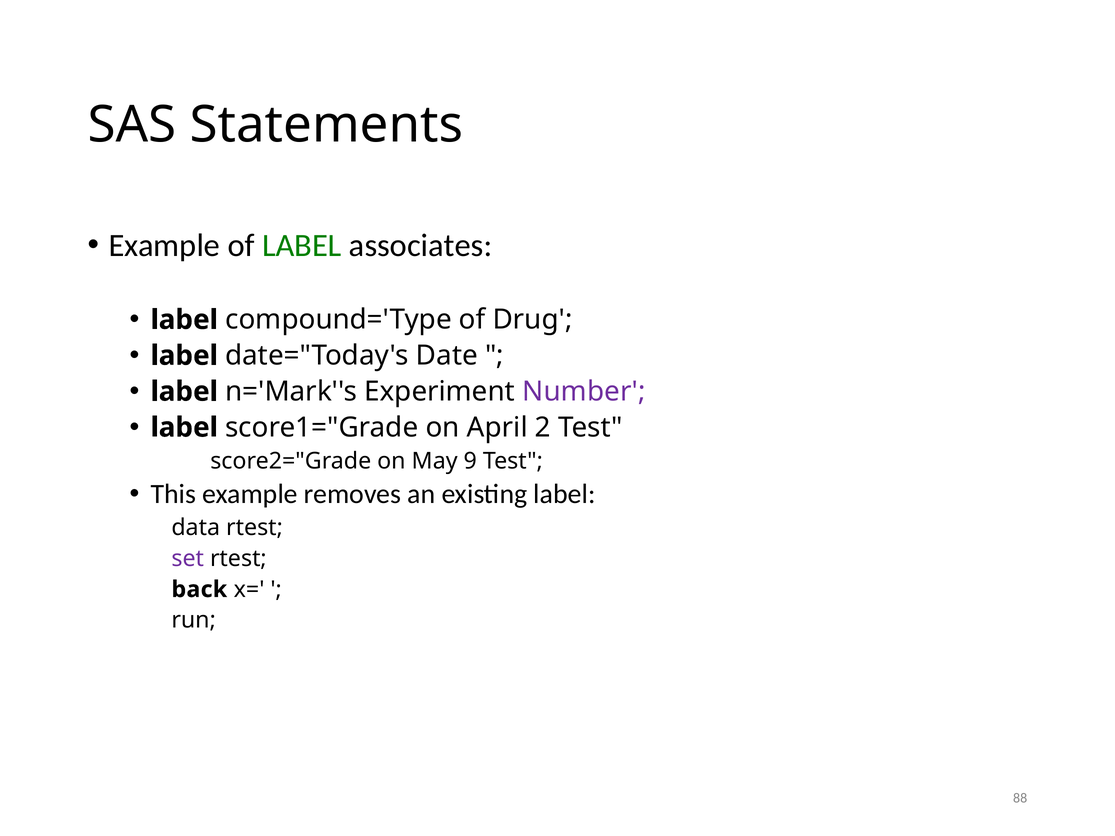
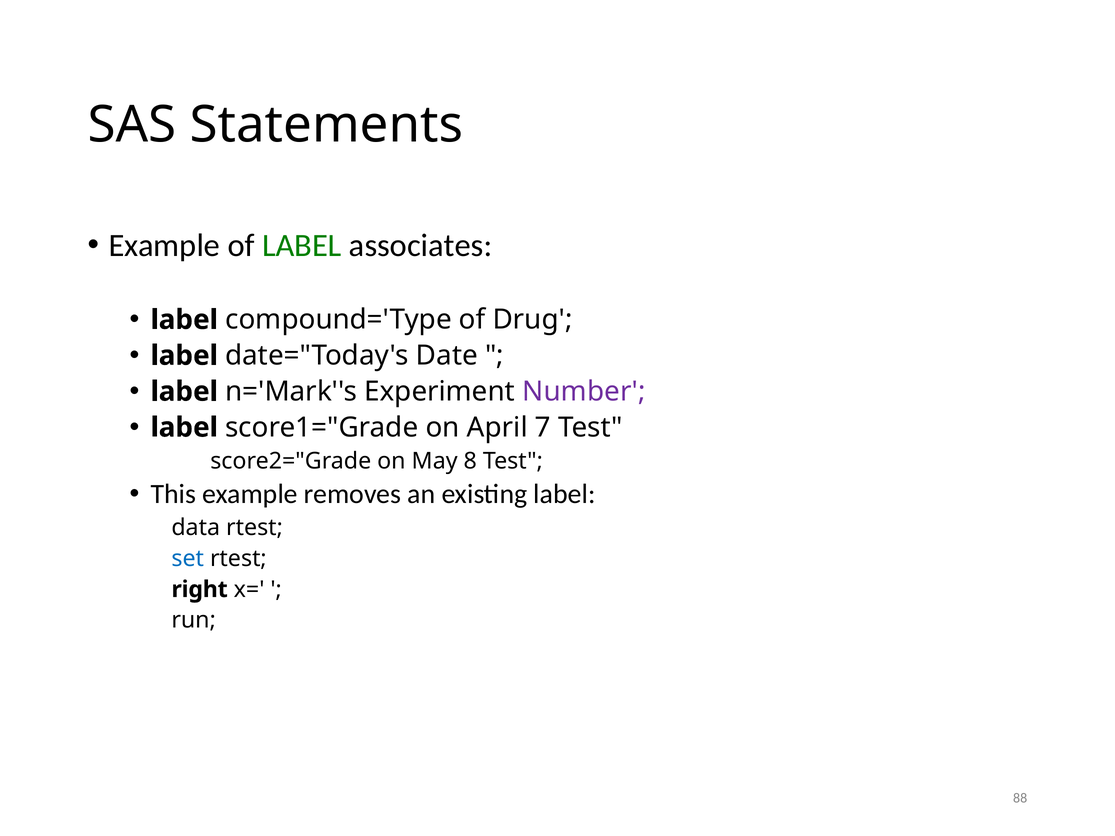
2: 2 -> 7 (543, 428)
9: 9 -> 8 (470, 461)
set colour: purple -> blue (188, 559)
back: back -> right (200, 590)
